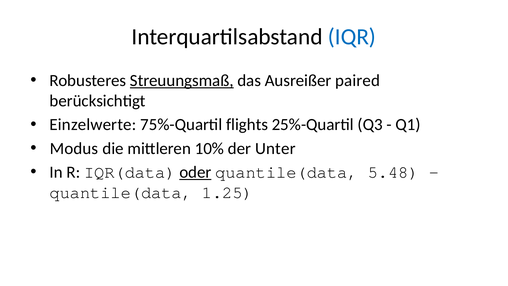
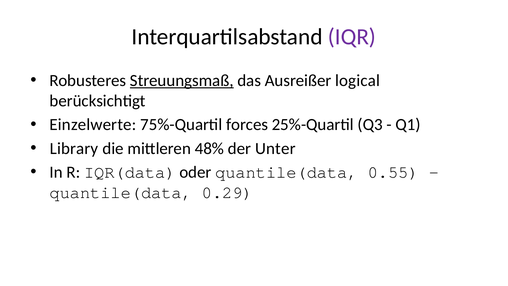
IQR colour: blue -> purple (352, 37)
paired: paired -> logical (358, 81)
flights: flights -> forces (247, 125)
Modus: Modus -> Library (74, 148)
10%: 10% -> 48% (209, 148)
oder underline: present -> none (195, 172)
5.48: 5.48 -> 0.55 (393, 172)
1.25: 1.25 -> 0.29 (227, 192)
